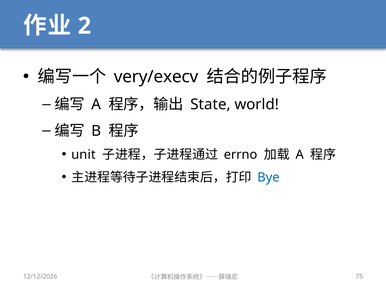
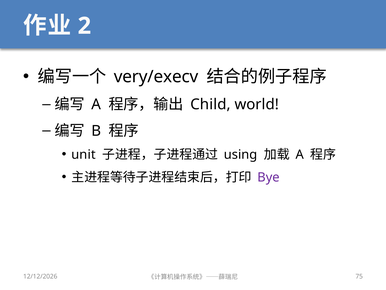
State: State -> Child (211, 104)
errno: errno -> using (241, 154)
Bye colour: blue -> purple (269, 177)
